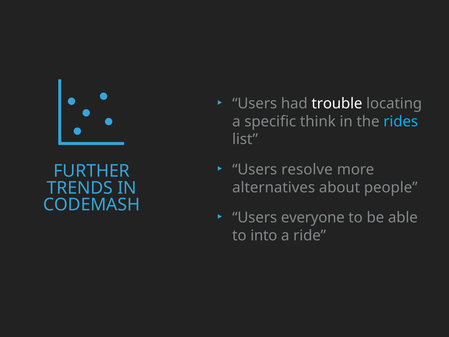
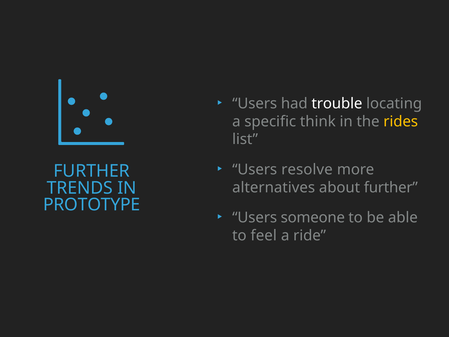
rides colour: light blue -> yellow (401, 121)
about people: people -> further (391, 187)
CODEMASH: CODEMASH -> PROTOTYPE (92, 205)
everyone: everyone -> someone (313, 217)
into: into -> feel (264, 235)
